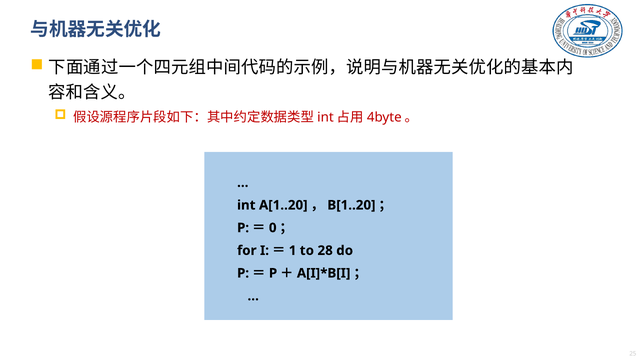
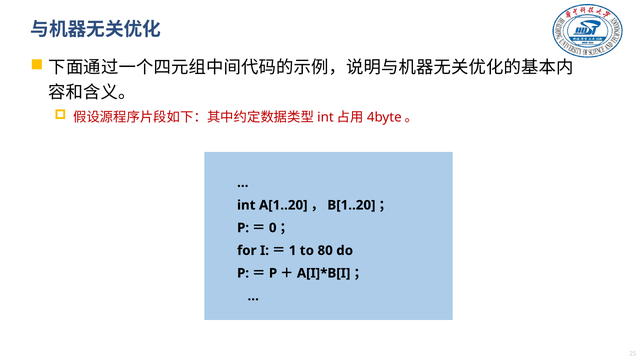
28: 28 -> 80 (325, 251)
